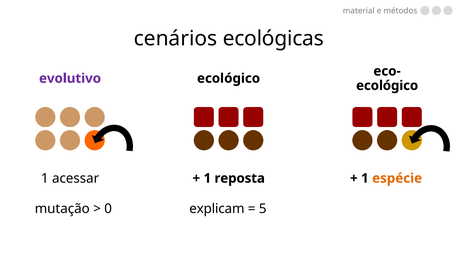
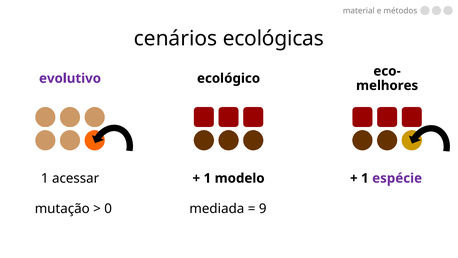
ecológico: ecológico -> melhores (387, 85)
reposta: reposta -> modelo (240, 178)
espécie colour: orange -> purple (397, 178)
explicam: explicam -> mediada (217, 208)
5: 5 -> 9 (263, 208)
